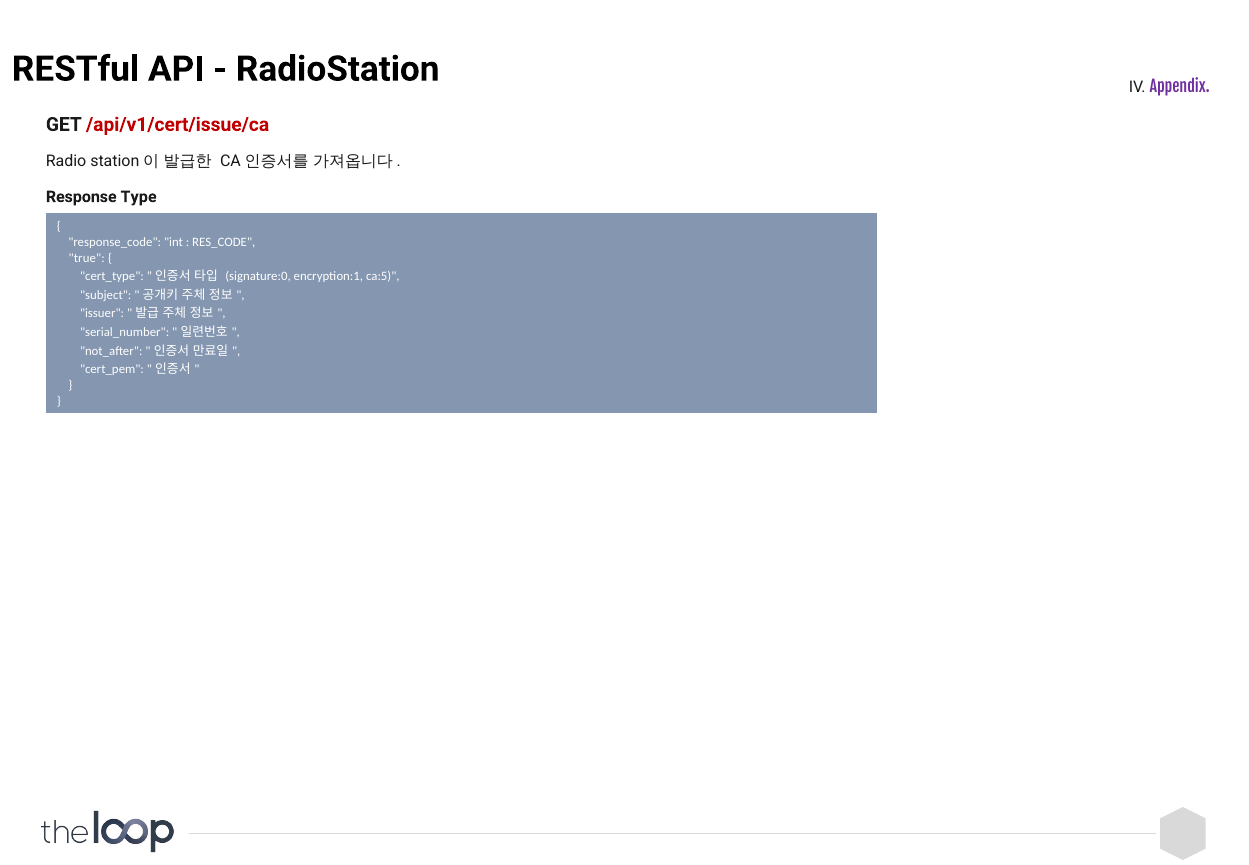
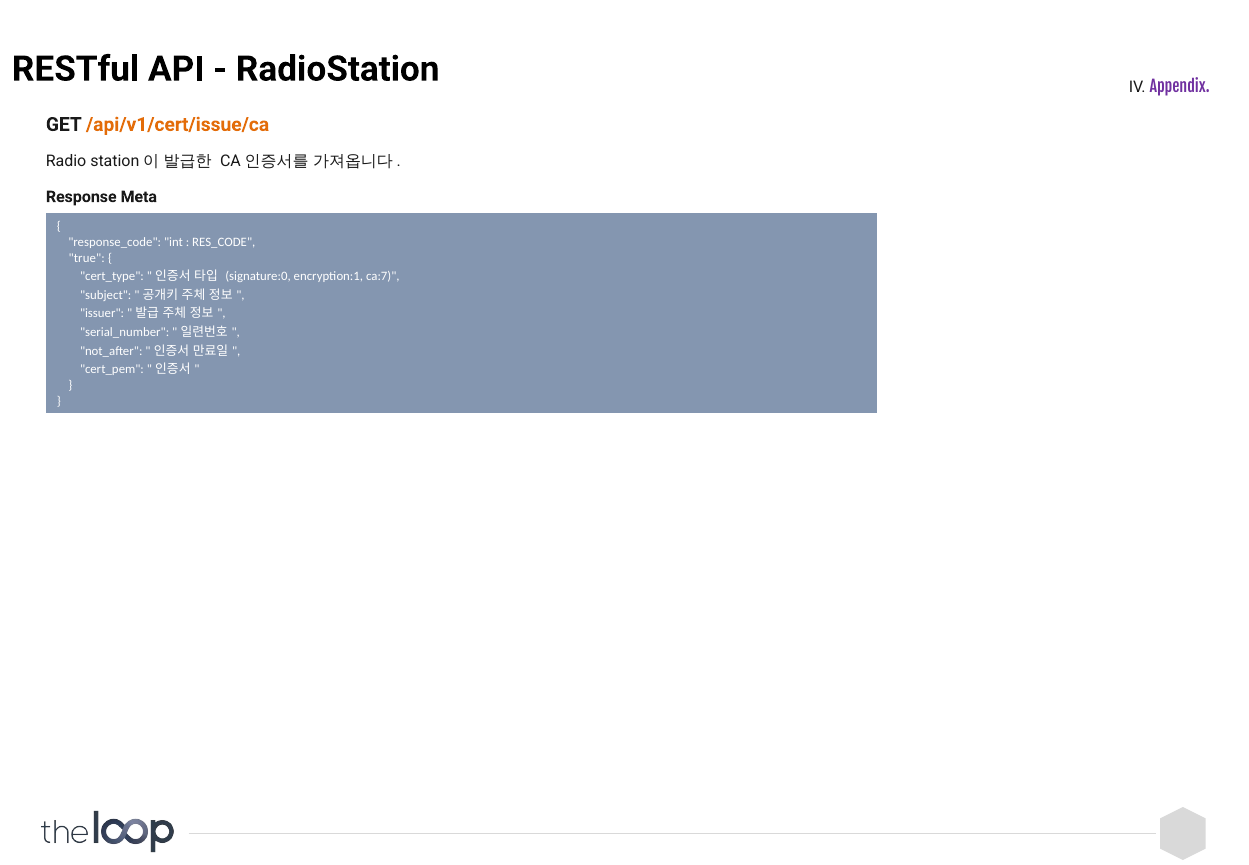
/api/v1/cert/issue/ca colour: red -> orange (178, 124)
Type: Type -> Meta (139, 197)
ca:5: ca:5 -> ca:7 (383, 276)
